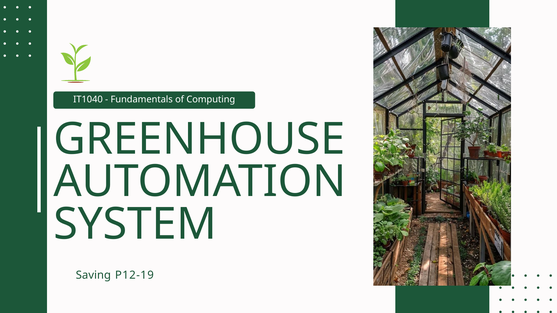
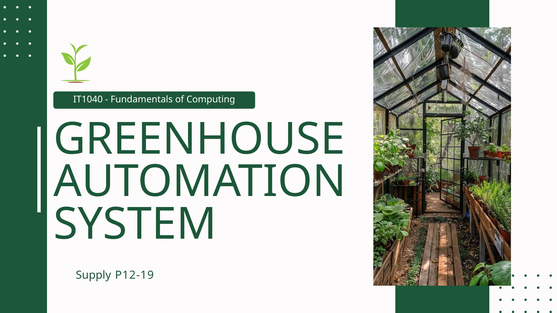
Saving: Saving -> Supply (93, 276)
